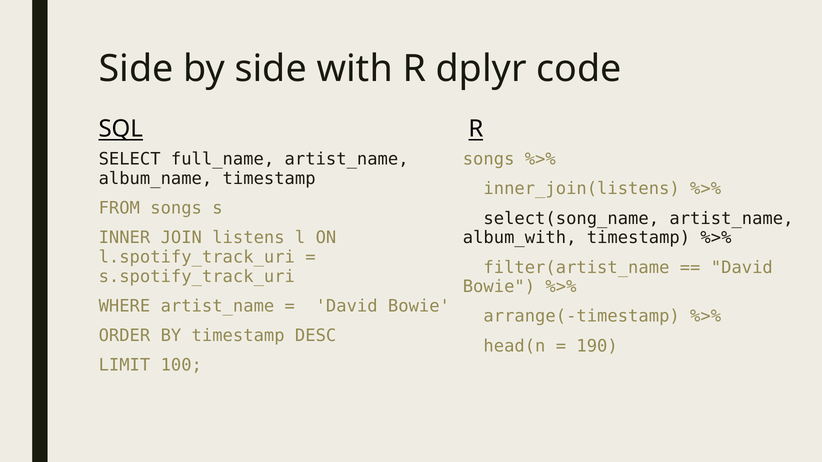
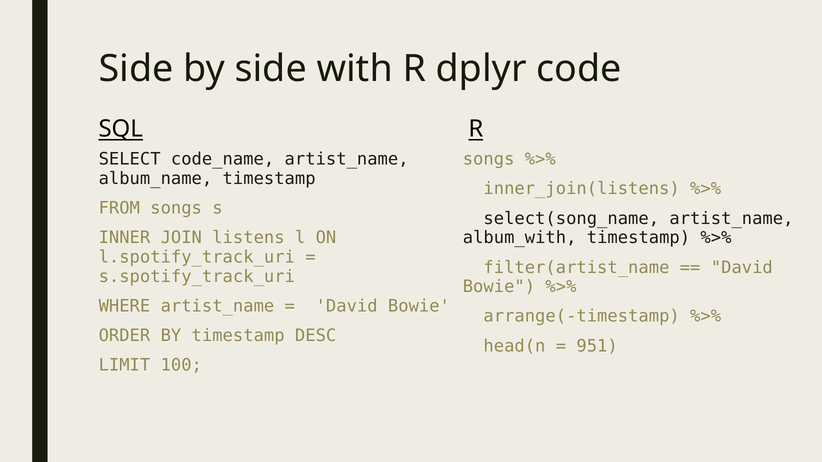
full_name: full_name -> code_name (223, 159)
190: 190 -> 951 (597, 346)
